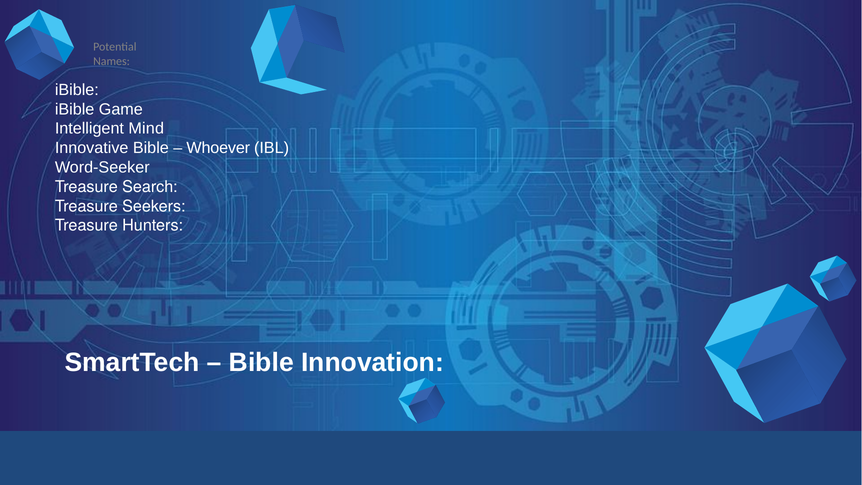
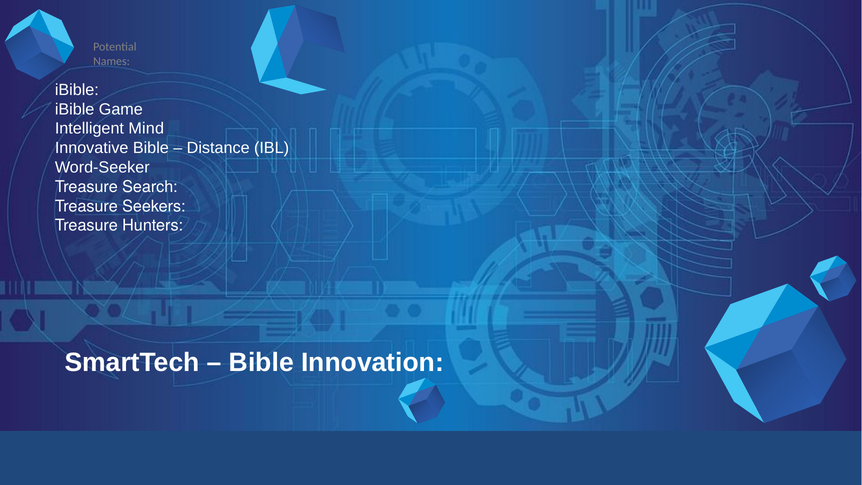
Whoever: Whoever -> Distance (218, 148)
